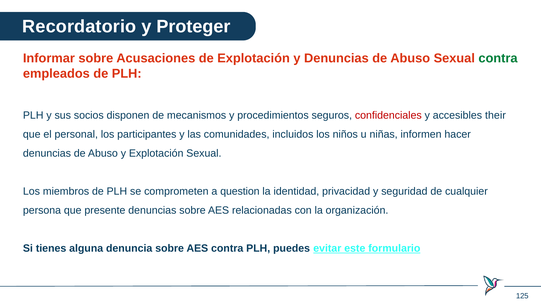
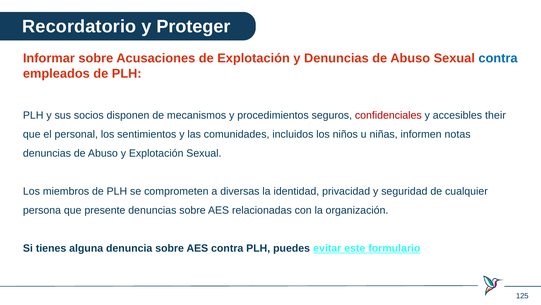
contra colour: green -> blue (498, 58)
participantes: participantes -> sentimientos (147, 134)
hacer: hacer -> notas (458, 134)
question: question -> diversas (240, 191)
